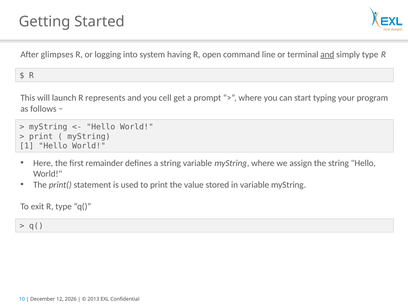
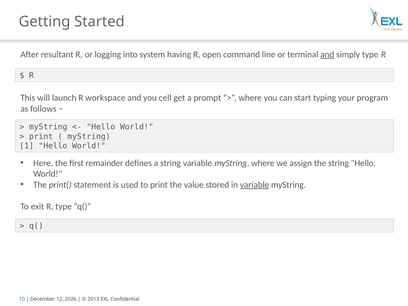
glimpses: glimpses -> resultant (57, 54)
represents: represents -> workspace (105, 98)
variable underline: none -> present (255, 185)
